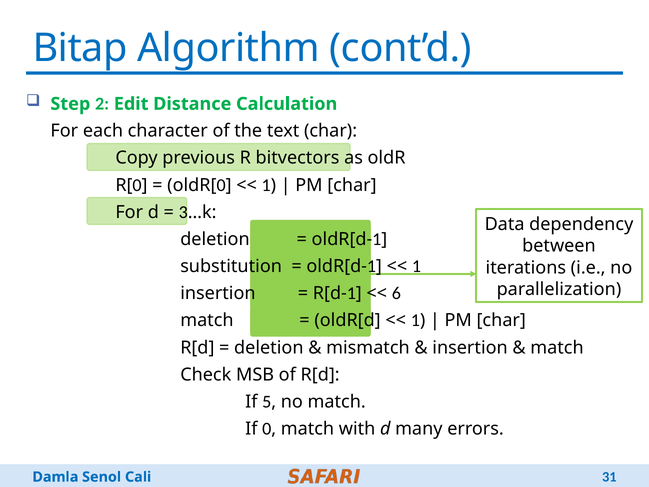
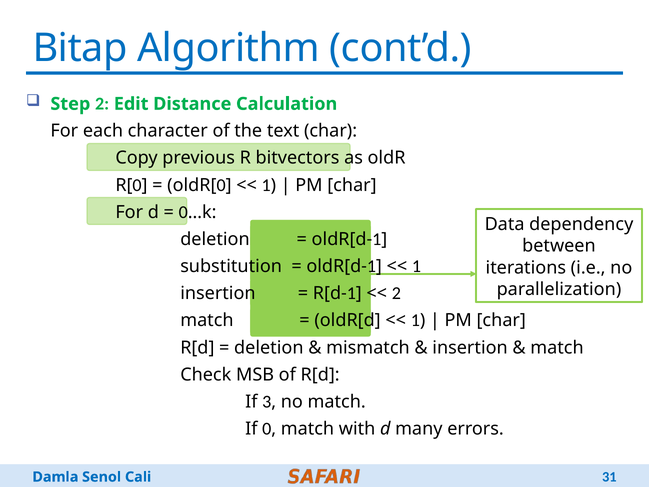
3: 3 -> 0 (183, 212)
6: 6 -> 2 (396, 293)
5: 5 -> 3 (267, 401)
